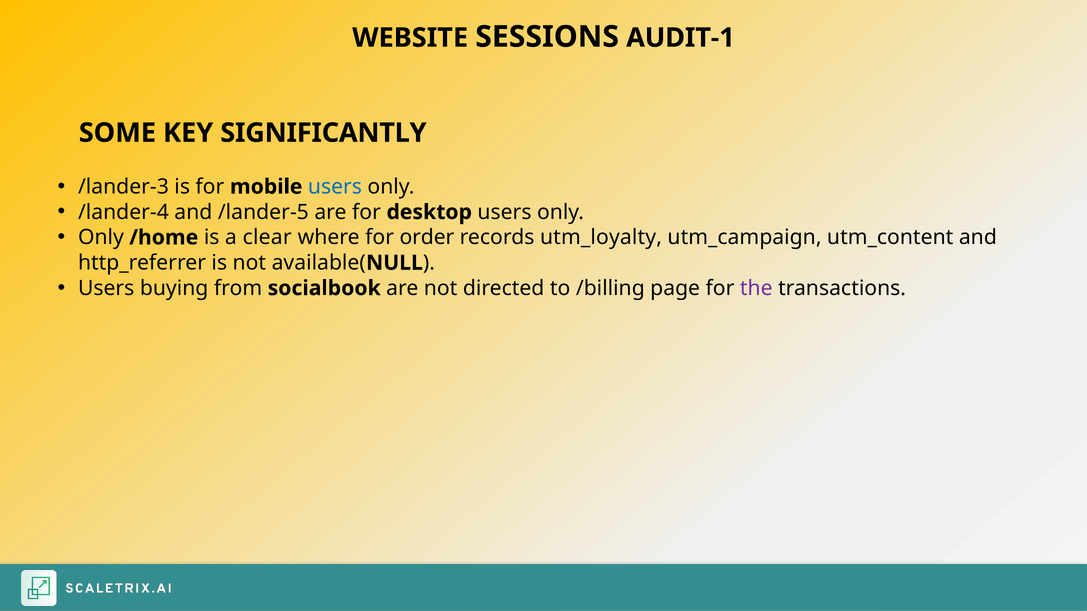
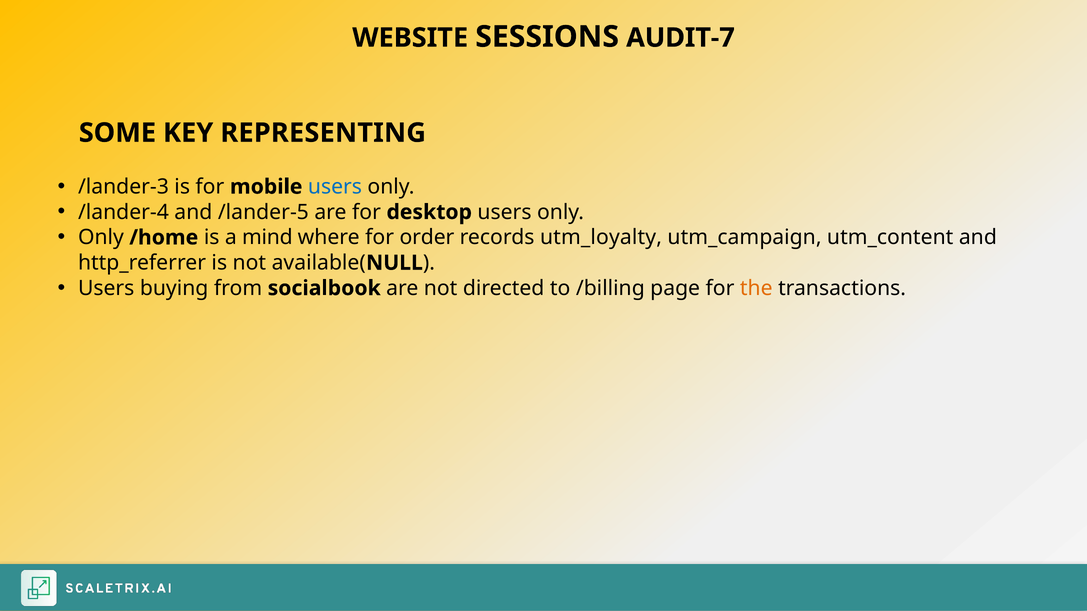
AUDIT-1: AUDIT-1 -> AUDIT-7 (680, 38)
SIGNIFICANTLY: SIGNIFICANTLY -> REPRESENTING (323, 133)
clear: clear -> mind (267, 238)
the colour: purple -> orange (756, 288)
